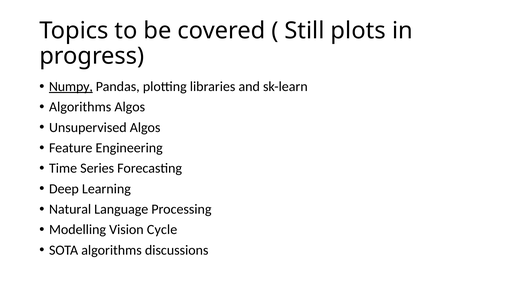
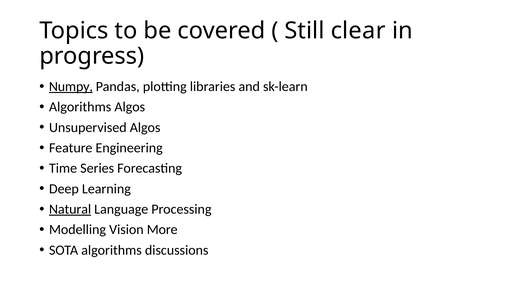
plots: plots -> clear (358, 31)
Natural underline: none -> present (70, 209)
Cycle: Cycle -> More (162, 230)
